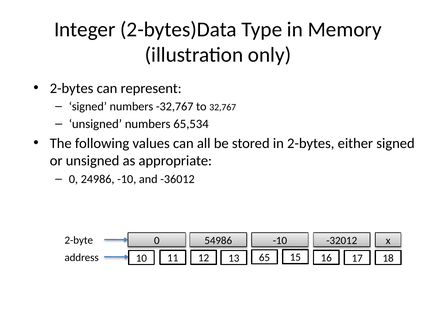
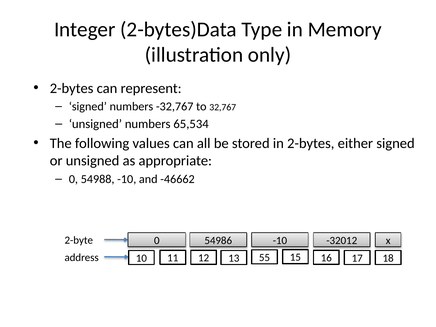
24986: 24986 -> 54988 (98, 179)
-36012: -36012 -> -46662 (177, 179)
65: 65 -> 55 (264, 258)
